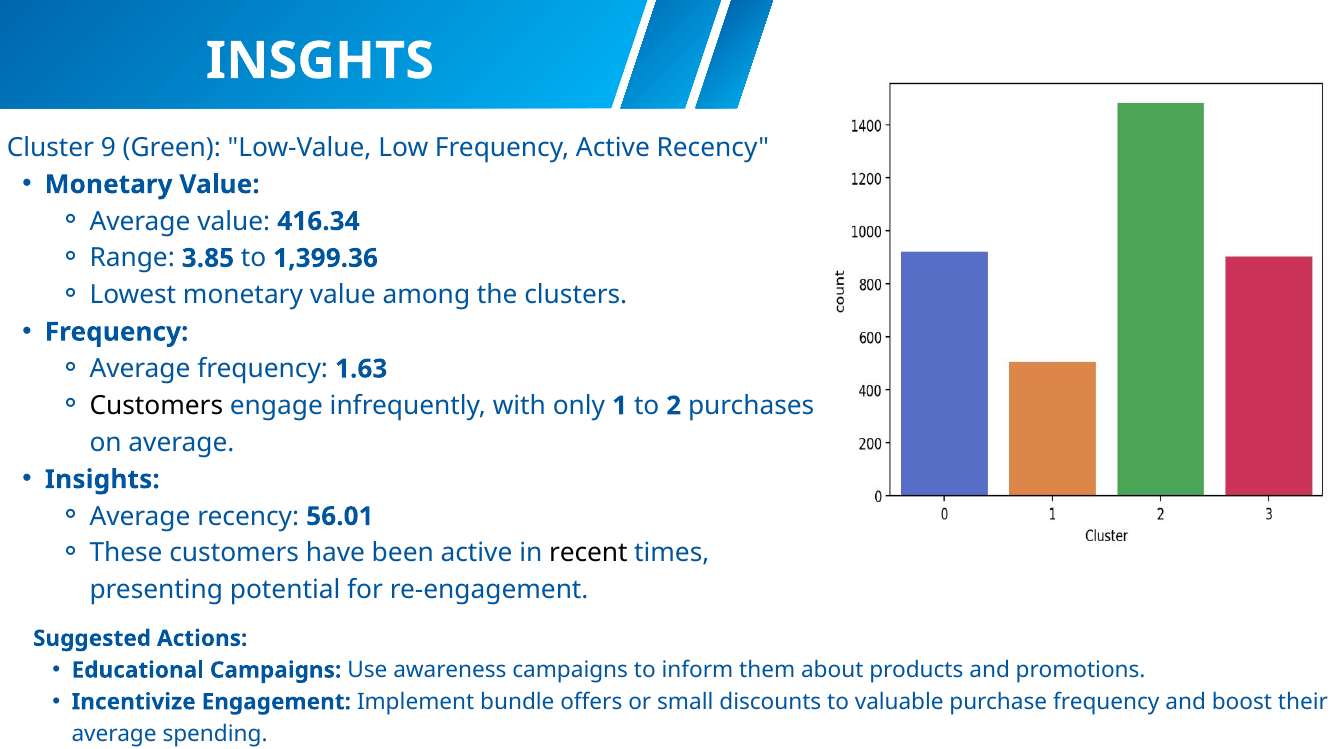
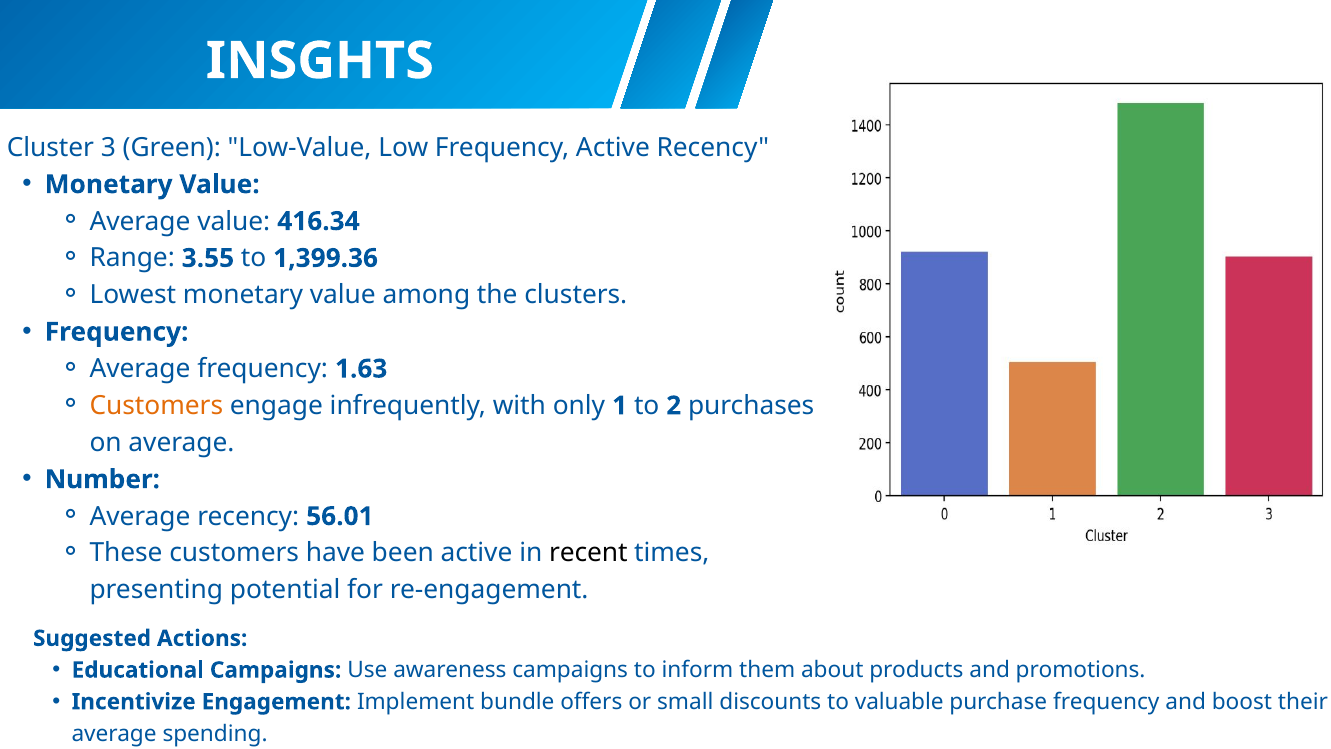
9: 9 -> 3 (108, 148)
3.85: 3.85 -> 3.55 (208, 258)
Customers colour: black -> orange (156, 406)
Insights: Insights -> Number (102, 479)
